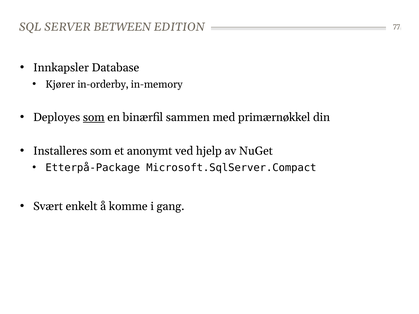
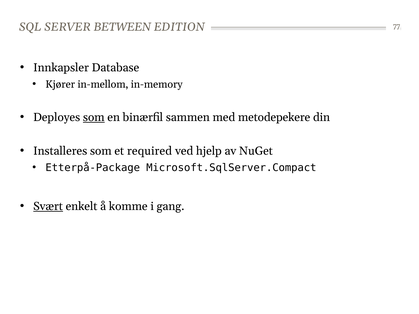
in-orderby: in-orderby -> in-mellom (103, 84)
primærnøkkel: primærnøkkel -> metodepekere (274, 117)
anonymt: anonymt -> required (150, 151)
Svært underline: none -> present (48, 207)
